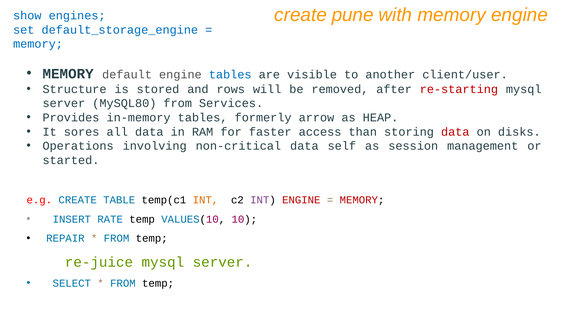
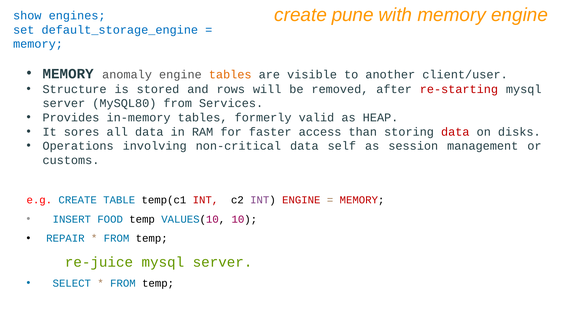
default: default -> anomaly (127, 74)
tables colour: blue -> orange (230, 74)
arrow: arrow -> valid (316, 117)
started: started -> customs (71, 160)
INT colour: orange -> red (205, 200)
RATE: RATE -> FOOD (110, 219)
